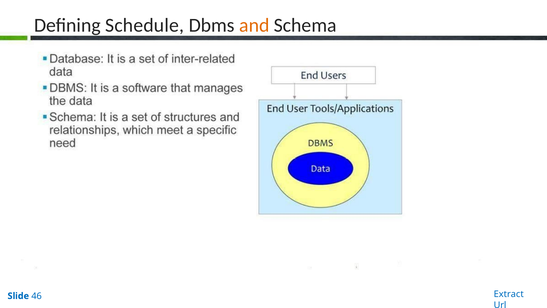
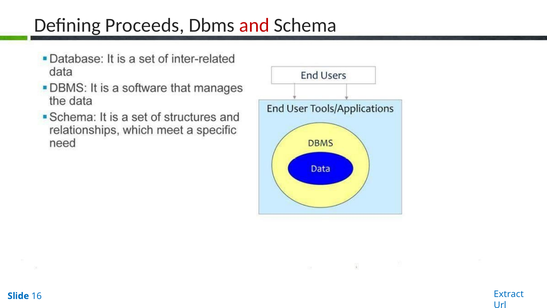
Schedule: Schedule -> Proceeds (145, 25)
and colour: orange -> red (254, 25)
46: 46 -> 16 (37, 296)
